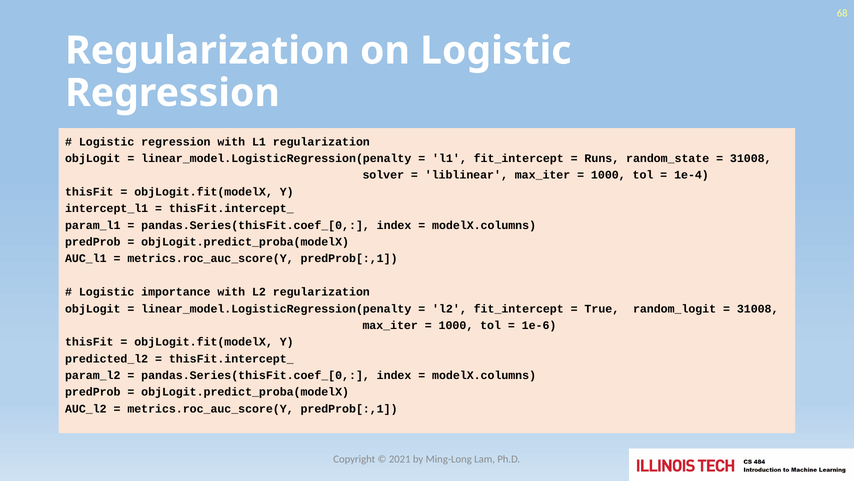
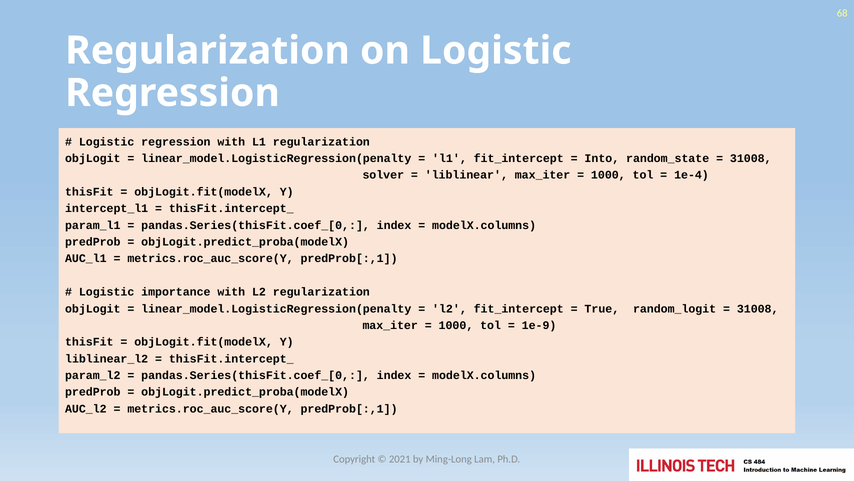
Runs: Runs -> Into (602, 158)
1e-6: 1e-6 -> 1e-9 (539, 325)
predicted_l2: predicted_l2 -> liblinear_l2 (107, 358)
